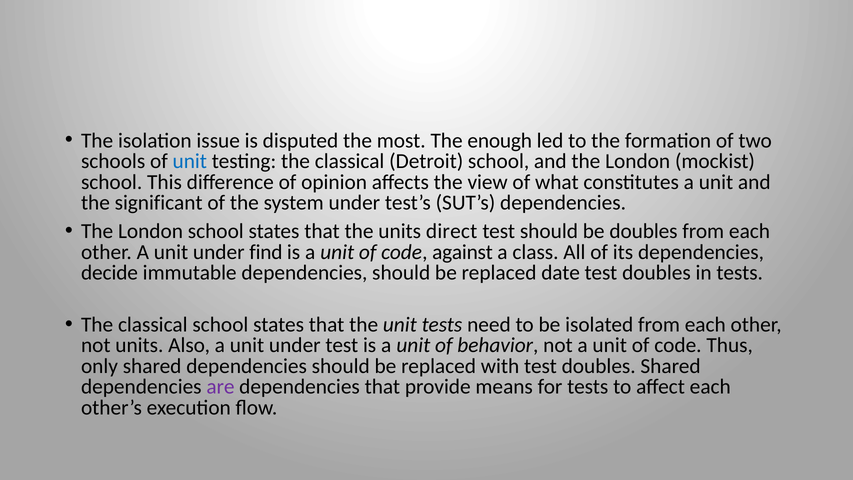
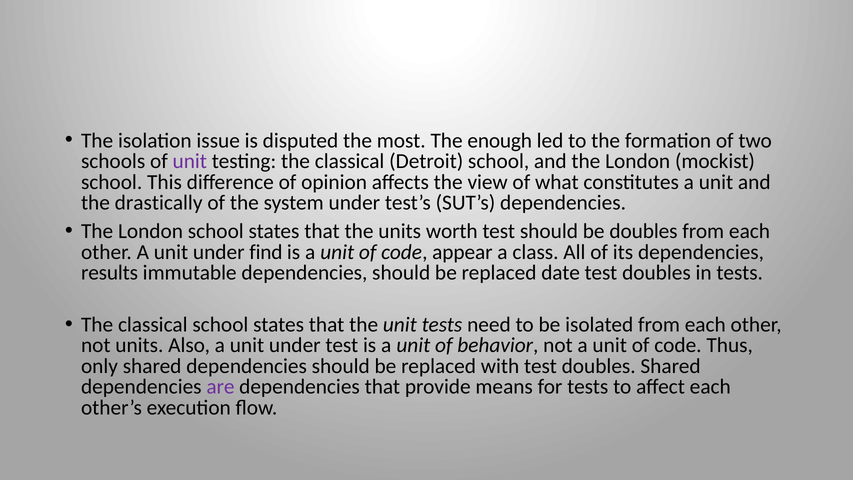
unit colour: blue -> purple (190, 161)
significant: significant -> drastically (159, 203)
direct: direct -> worth (452, 231)
against: against -> appear (462, 252)
decide: decide -> results (110, 273)
